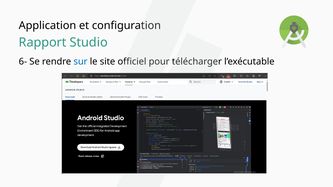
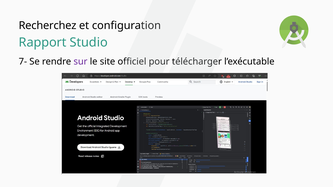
Application: Application -> Recherchez (48, 26)
6-: 6- -> 7- (23, 62)
sur colour: blue -> purple (80, 62)
